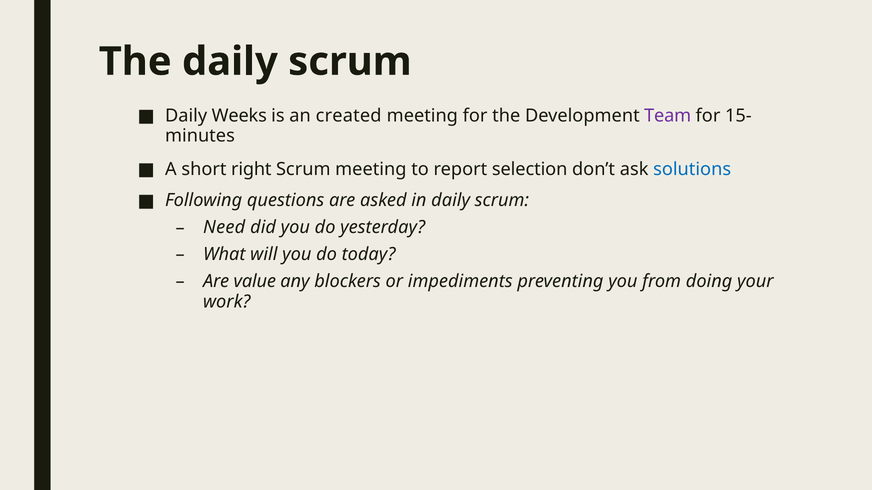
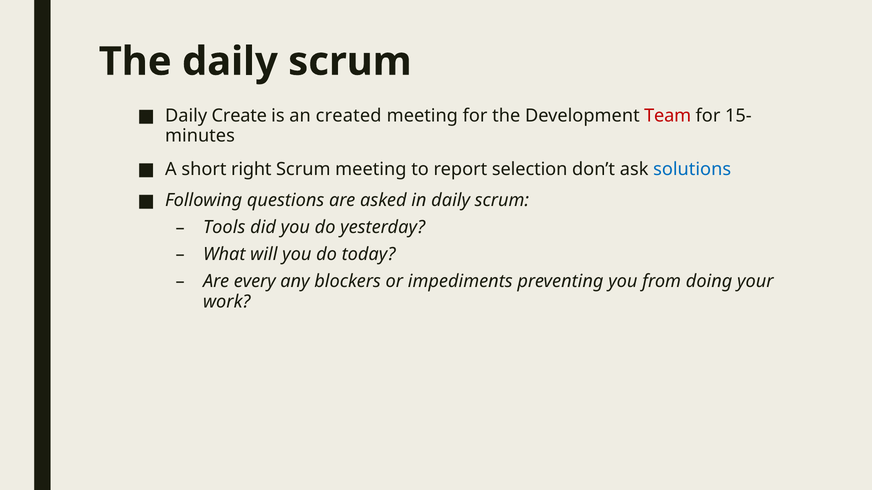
Weeks: Weeks -> Create (239, 116)
Team colour: purple -> red (668, 116)
Need: Need -> Tools (224, 228)
value: value -> every (255, 281)
